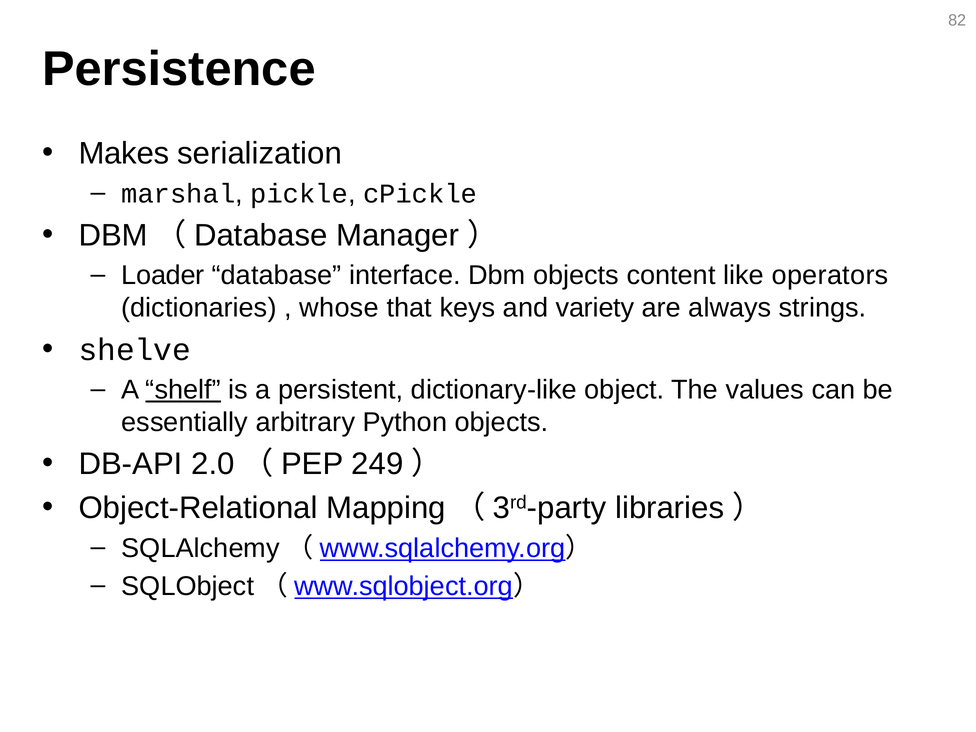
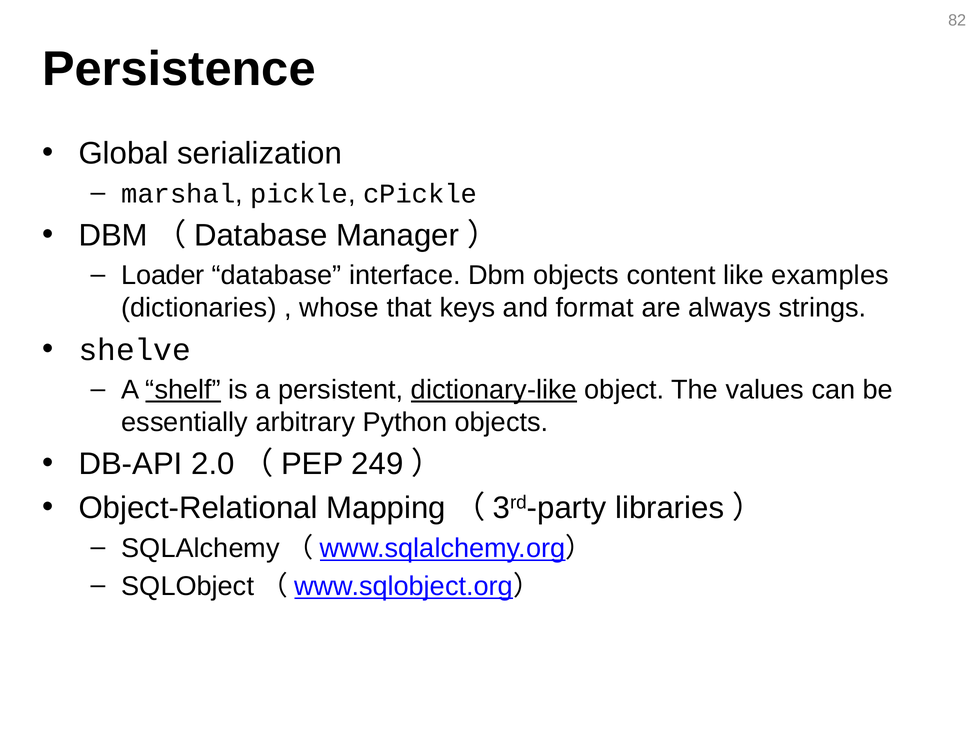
Makes: Makes -> Global (124, 153)
operators: operators -> examples (830, 275)
variety: variety -> format (595, 308)
dictionary-like underline: none -> present (494, 390)
